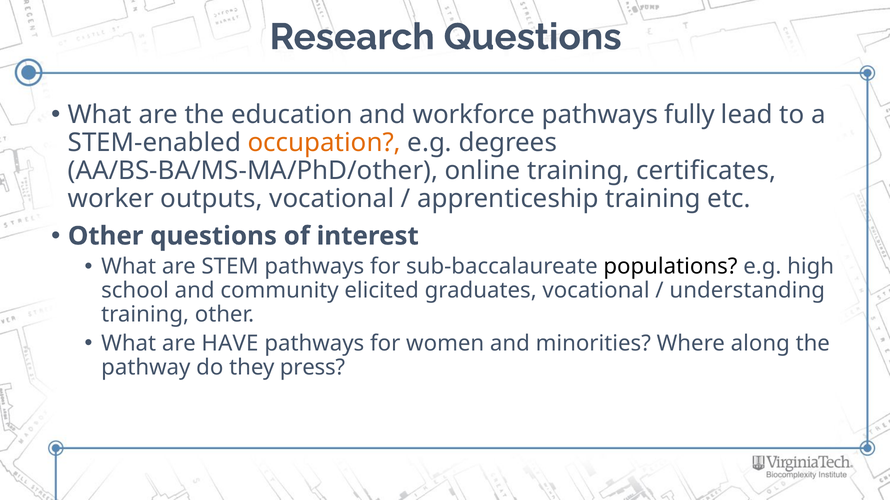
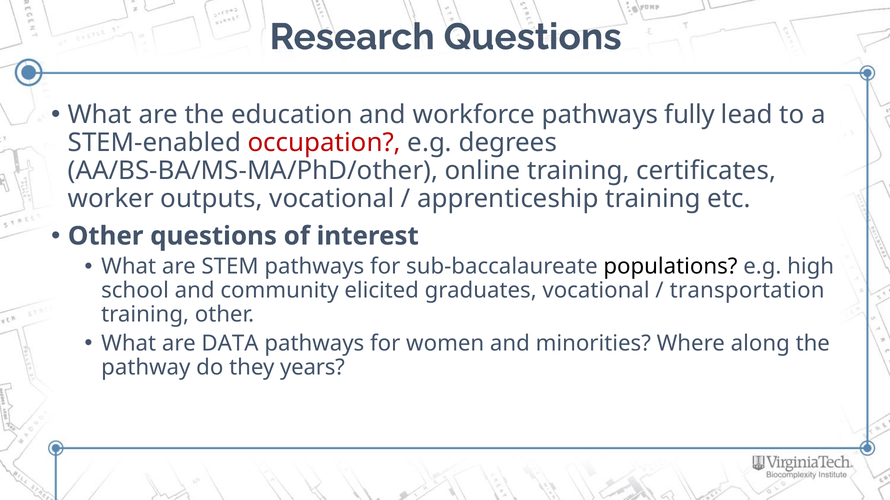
occupation colour: orange -> red (324, 143)
understanding: understanding -> transportation (747, 291)
HAVE: HAVE -> DATA (230, 344)
press: press -> years (312, 368)
